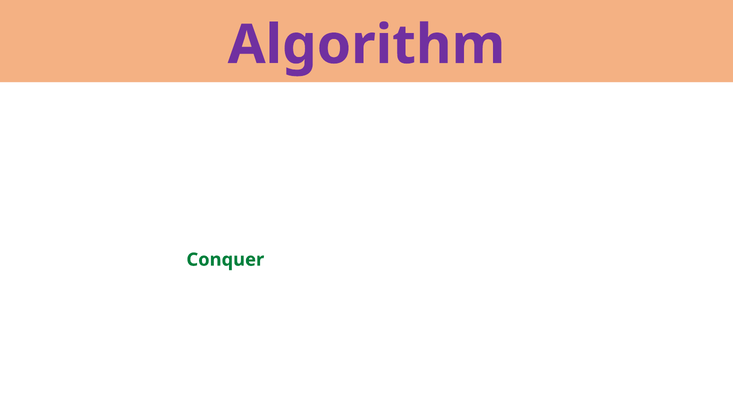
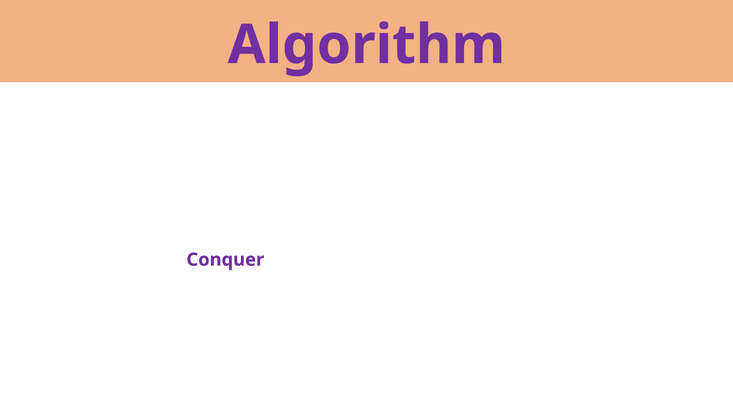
Conquer colour: green -> purple (225, 260)
